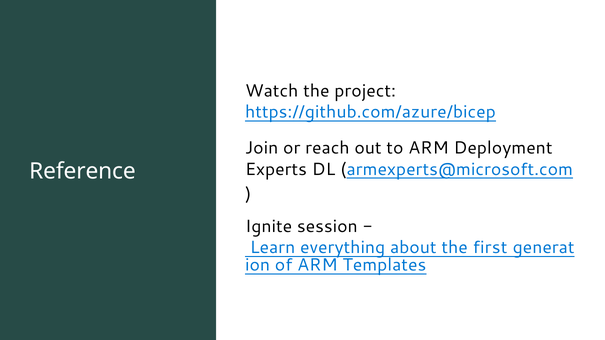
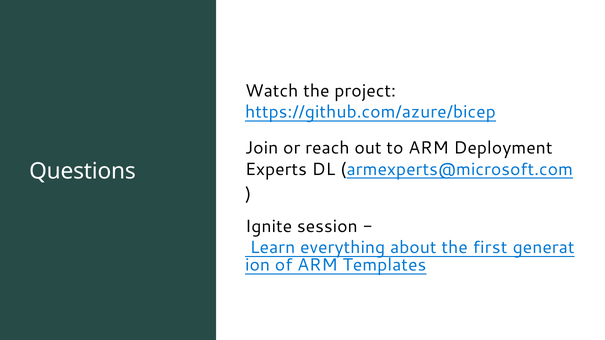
Reference: Reference -> Questions (82, 172)
